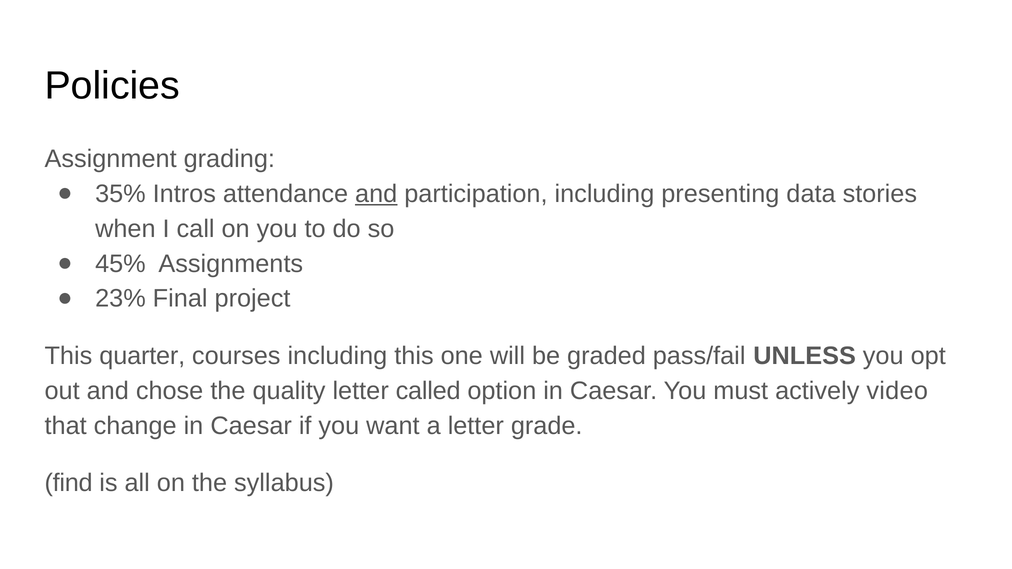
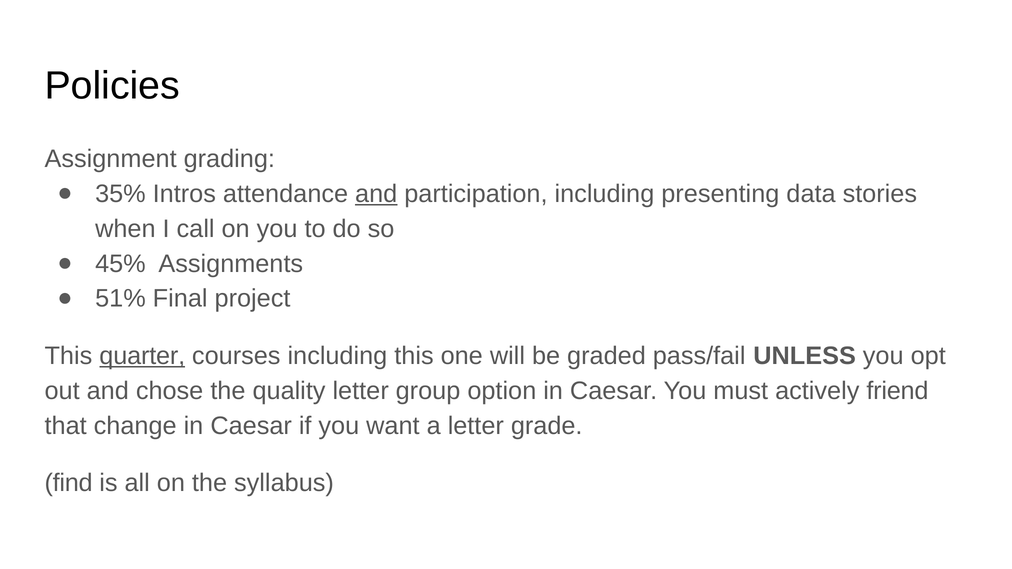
23%: 23% -> 51% (120, 299)
quarter underline: none -> present (142, 356)
called: called -> group (428, 391)
video: video -> friend (897, 391)
